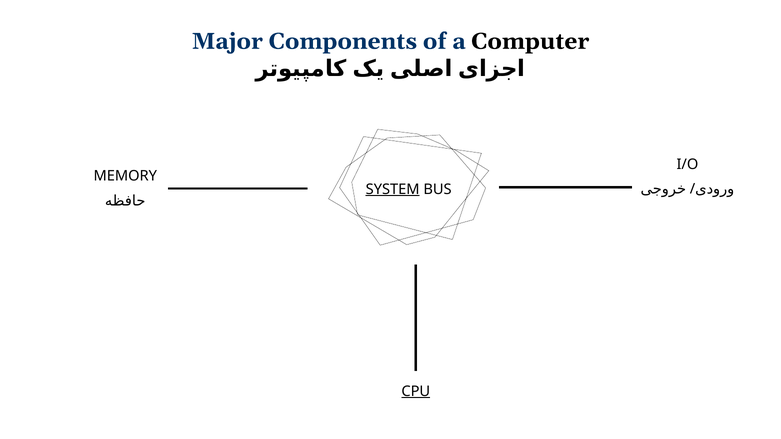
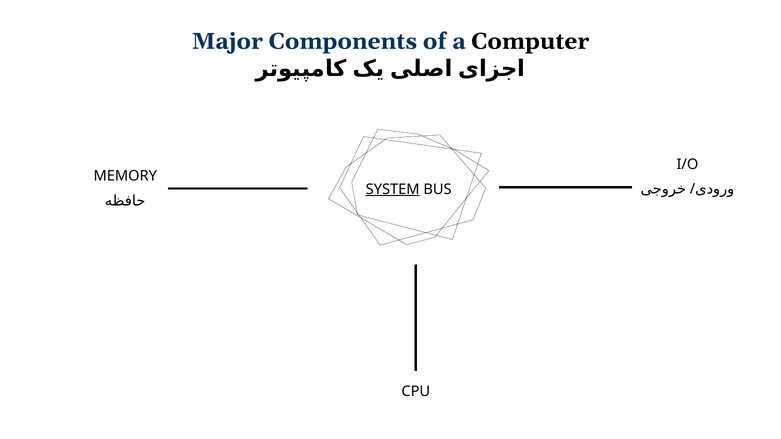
CPU underline: present -> none (416, 392)
